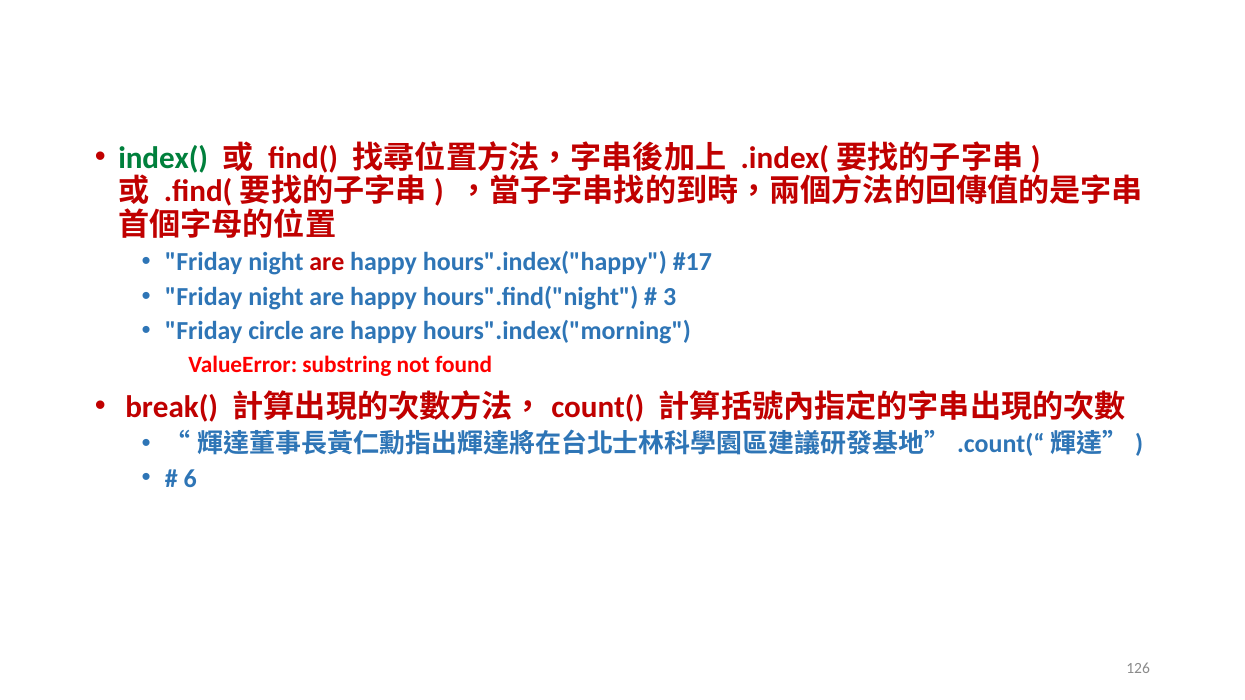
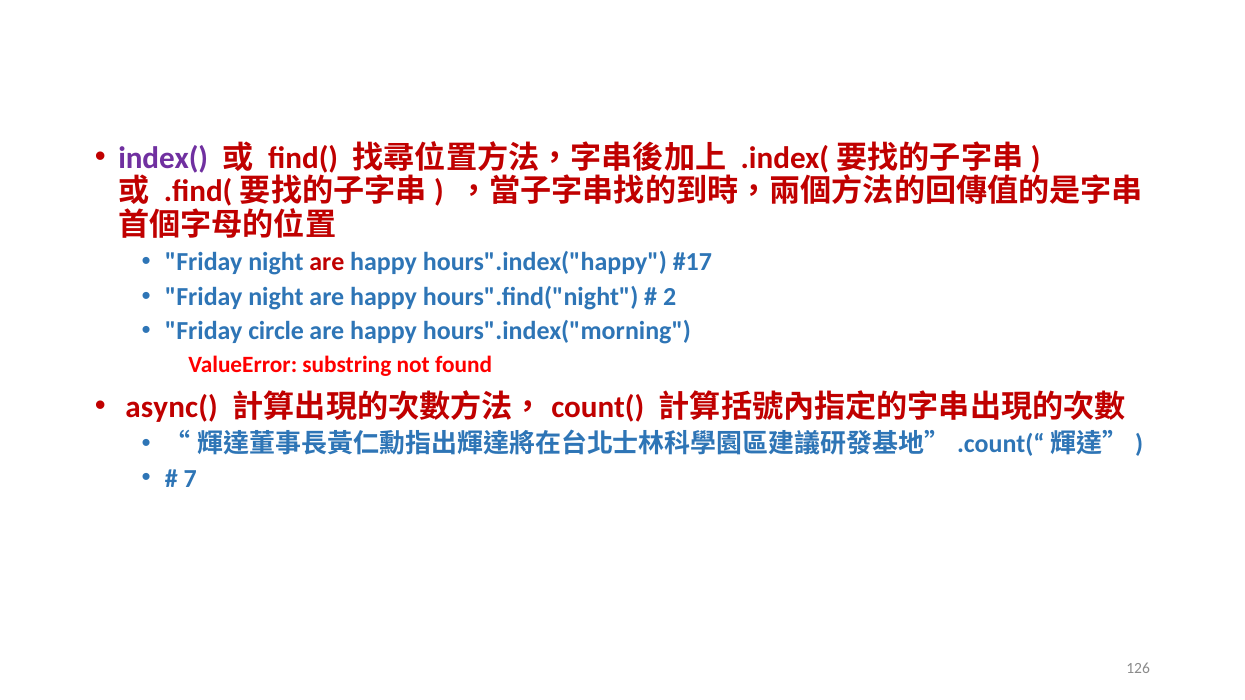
index( colour: green -> purple (163, 158)
3: 3 -> 2 (670, 297)
break(: break( -> async( (172, 407)
6: 6 -> 7 (190, 479)
